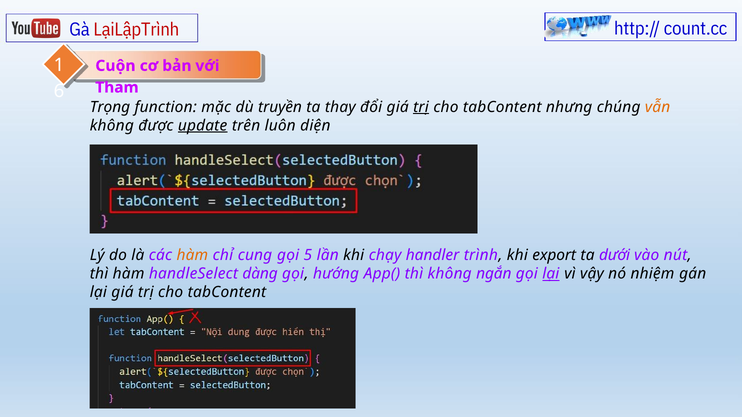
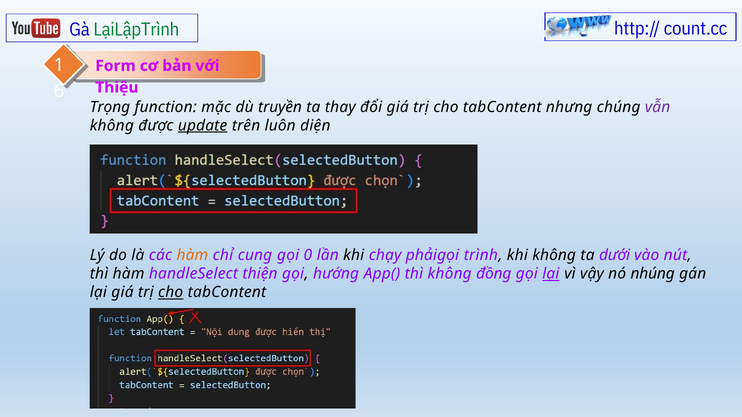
LạiLậpTrình colour: red -> green (136, 30)
Cuộn: Cuộn -> Form (115, 66)
Tham: Tham -> Thiệu (117, 88)
trị underline: present -> none (421, 107)
vẫn colour: orange -> purple (658, 107)
5: 5 -> 0 (308, 255)
handler: handler -> phảigọi (432, 255)
khi export: export -> không (554, 255)
dàng: dàng -> thiện (260, 274)
ngắn: ngắn -> đồng (494, 274)
nhiệm: nhiệm -> nhúng (653, 274)
cho underline: none -> present (171, 293)
